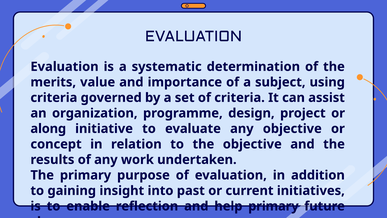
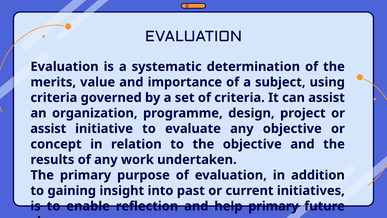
along: along -> assist (48, 128)
